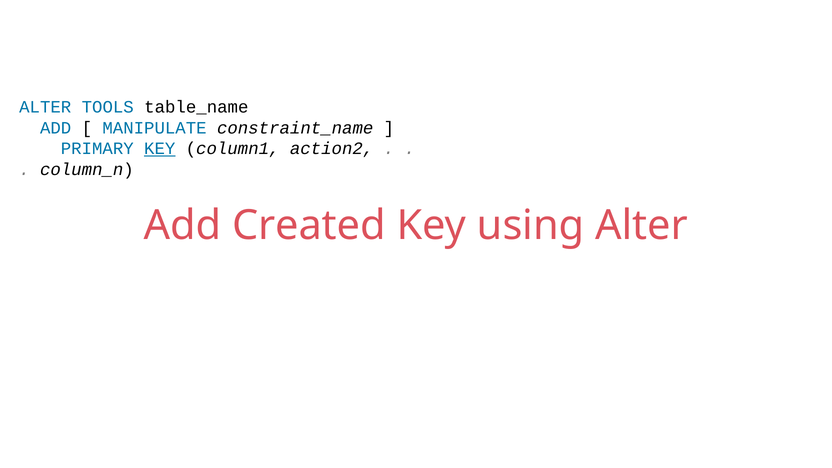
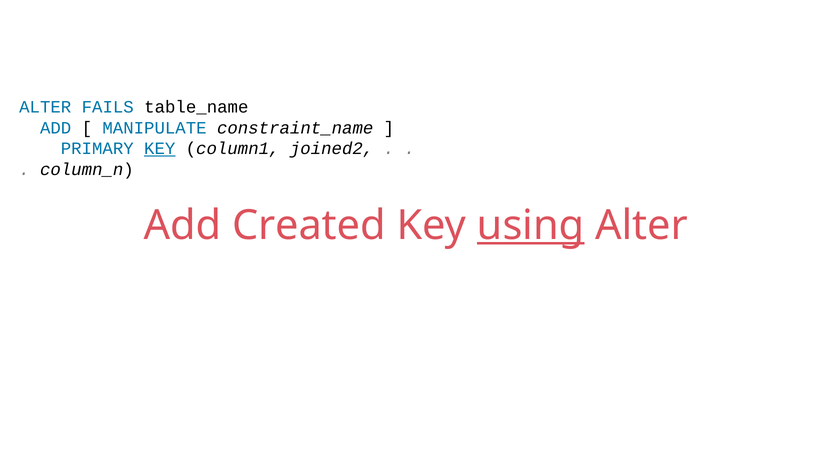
TOOLS: TOOLS -> FAILS (108, 107)
action2: action2 -> joined2 (332, 149)
using underline: none -> present (531, 226)
